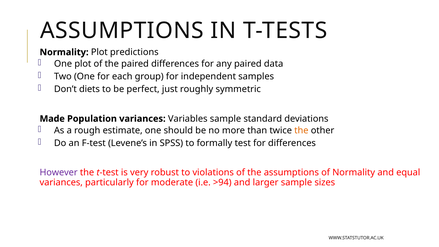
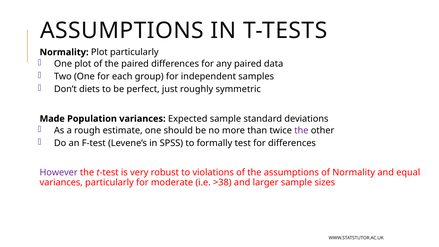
Plot predictions: predictions -> particularly (134, 52)
Variables: Variables -> Expected (188, 119)
the colour: orange -> purple (301, 130)
>94: >94 -> >38 (222, 182)
